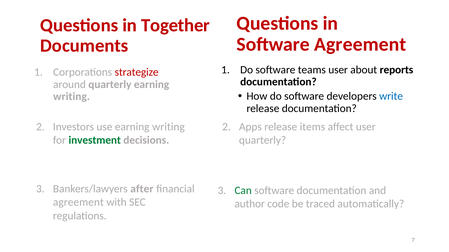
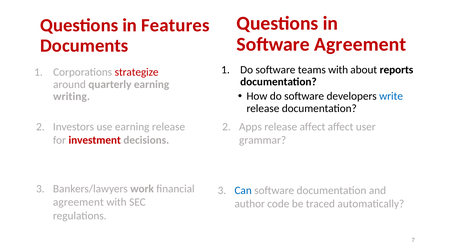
Together: Together -> Features (175, 26)
teams user: user -> with (338, 70)
use earning writing: writing -> release (169, 127)
release items: items -> affect (313, 127)
investment colour: green -> red (95, 140)
quarterly: quarterly -> grammar (263, 140)
after: after -> work (142, 189)
Can colour: green -> blue (243, 191)
